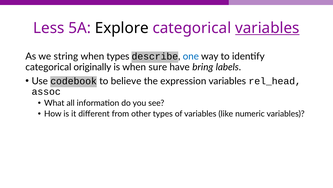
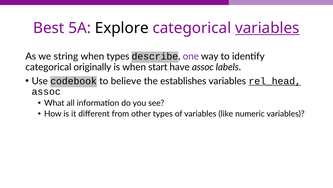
Less: Less -> Best (49, 28)
one colour: blue -> purple (191, 56)
sure: sure -> start (158, 67)
have bring: bring -> assoc (203, 67)
expression: expression -> establishes (183, 81)
rel_head underline: none -> present (275, 81)
